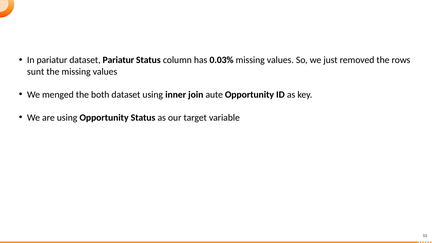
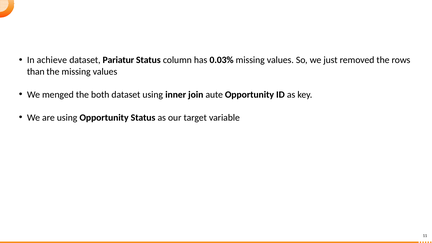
In pariatur: pariatur -> achieve (52, 60)
sunt: sunt -> than (36, 72)
